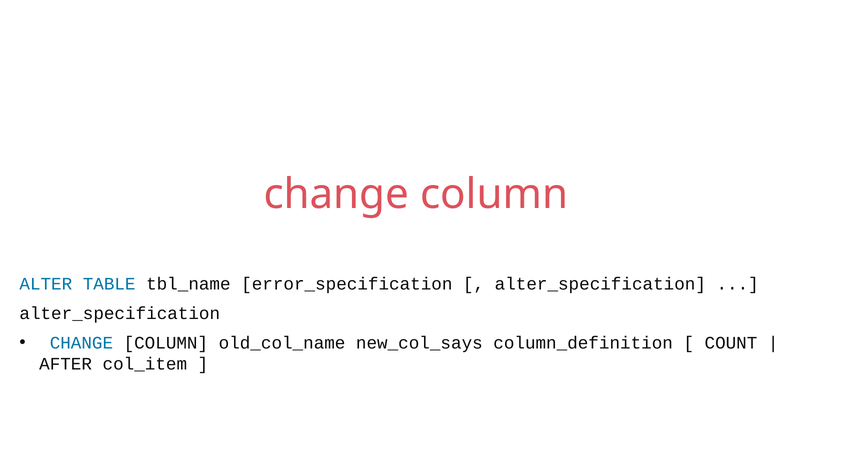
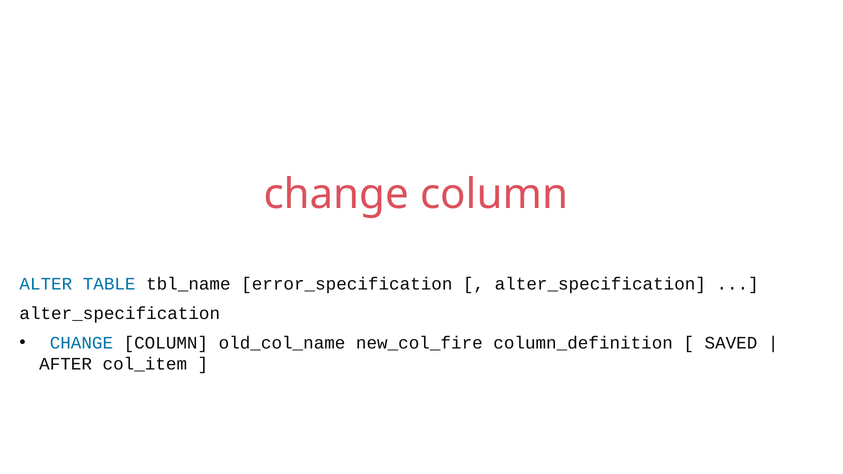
new_col_says: new_col_says -> new_col_fire (419, 343)
COUNT: COUNT -> SAVED (731, 343)
